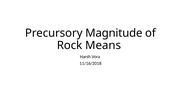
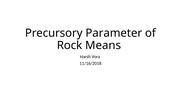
Magnitude: Magnitude -> Parameter (114, 33)
